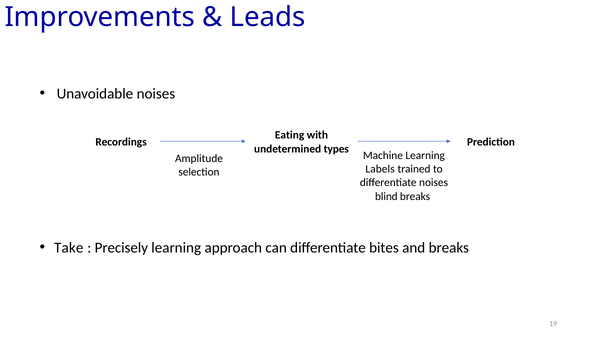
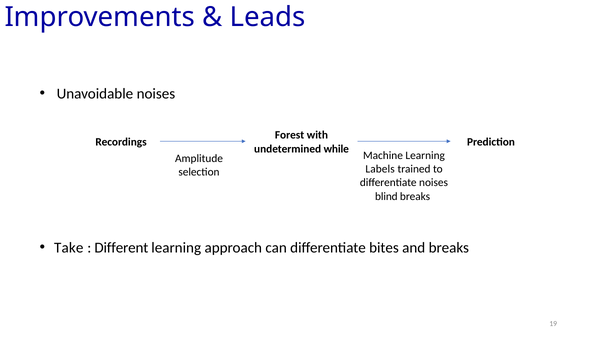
Eating: Eating -> Forest (290, 135)
types: types -> while (336, 149)
Precisely: Precisely -> Different (121, 248)
